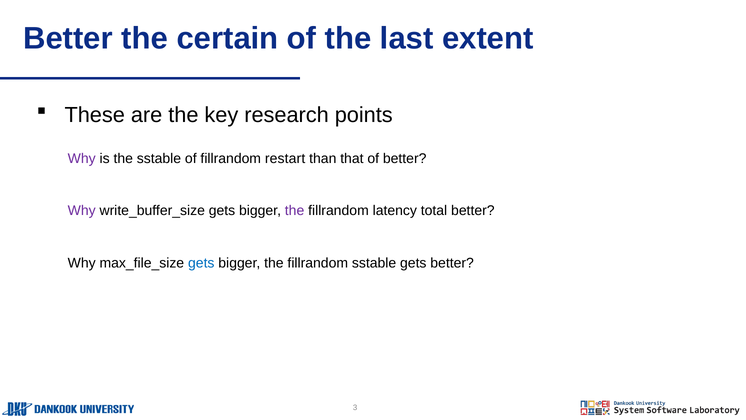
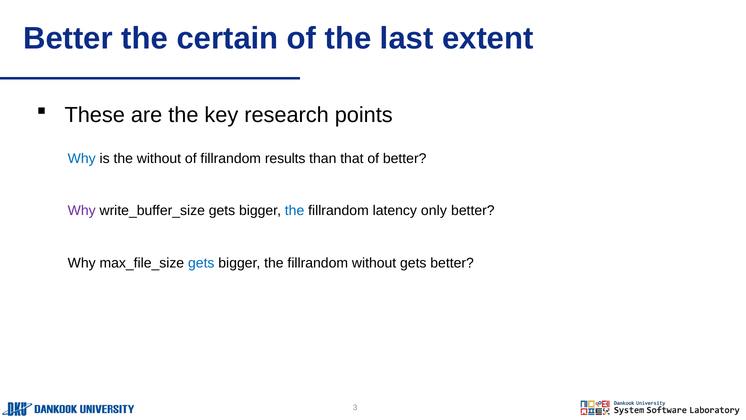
Why colour: purple -> blue (82, 158)
the sstable: sstable -> without (159, 158)
restart: restart -> results (285, 158)
the colour: purple -> blue (295, 211)
total: total -> only (434, 211)
fillrandom sstable: sstable -> without (374, 263)
